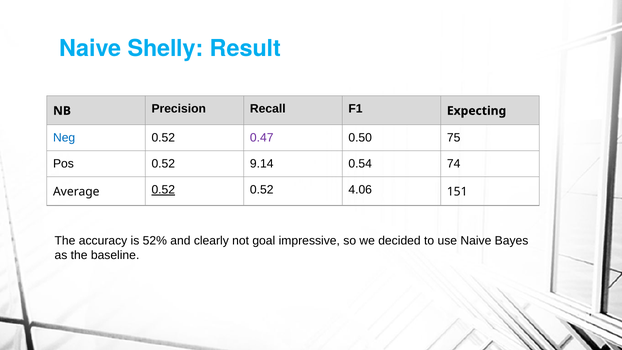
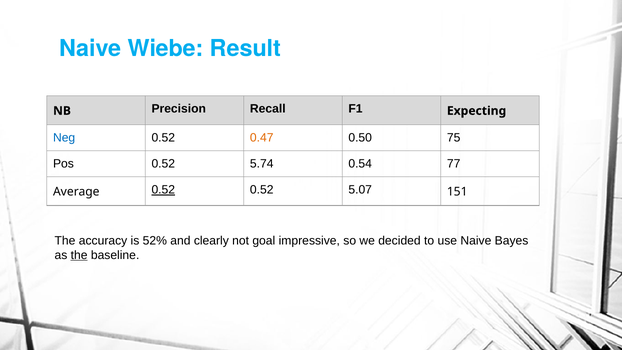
Shelly: Shelly -> Wiebe (166, 49)
0.47 colour: purple -> orange (262, 138)
9.14: 9.14 -> 5.74 (262, 164)
74: 74 -> 77 (454, 164)
4.06: 4.06 -> 5.07 (360, 190)
the underline: none -> present (79, 255)
